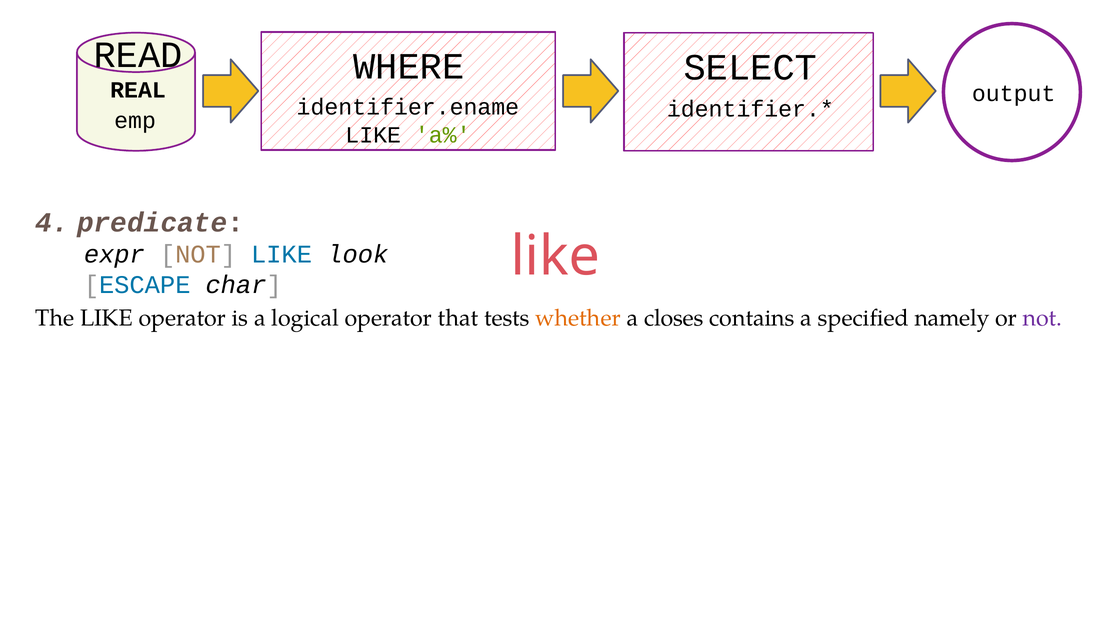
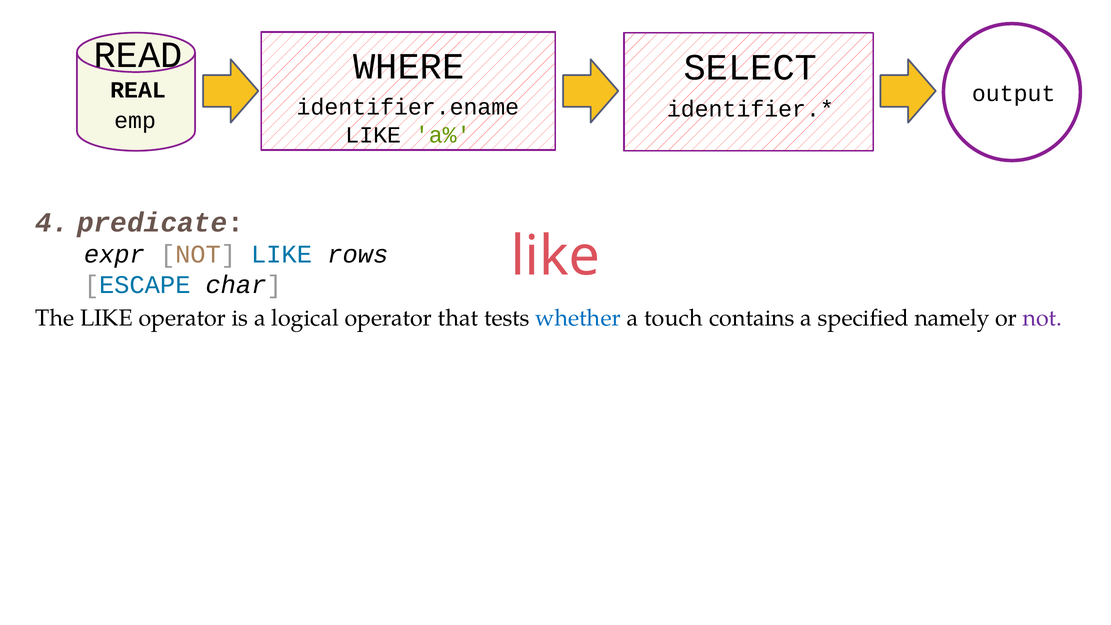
look: look -> rows (358, 254)
whether colour: orange -> blue (578, 318)
closes: closes -> touch (674, 318)
